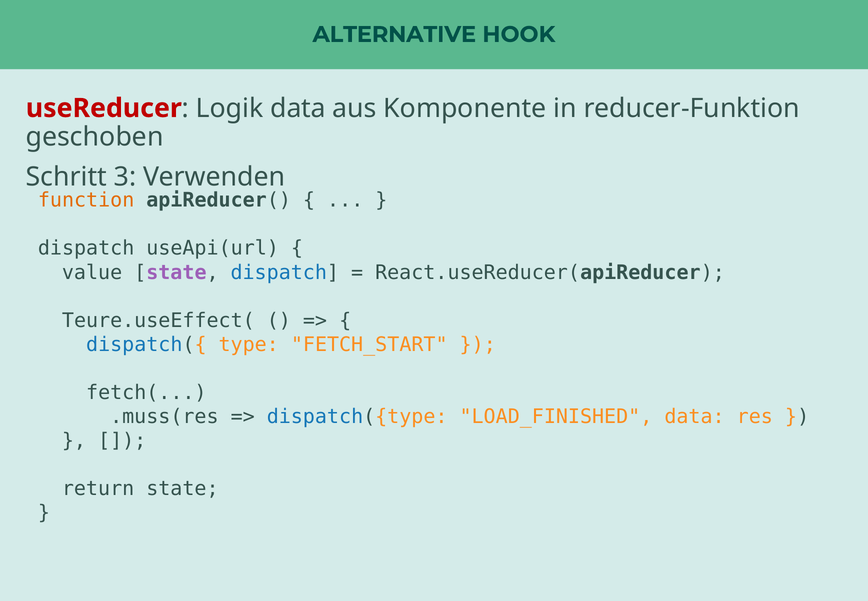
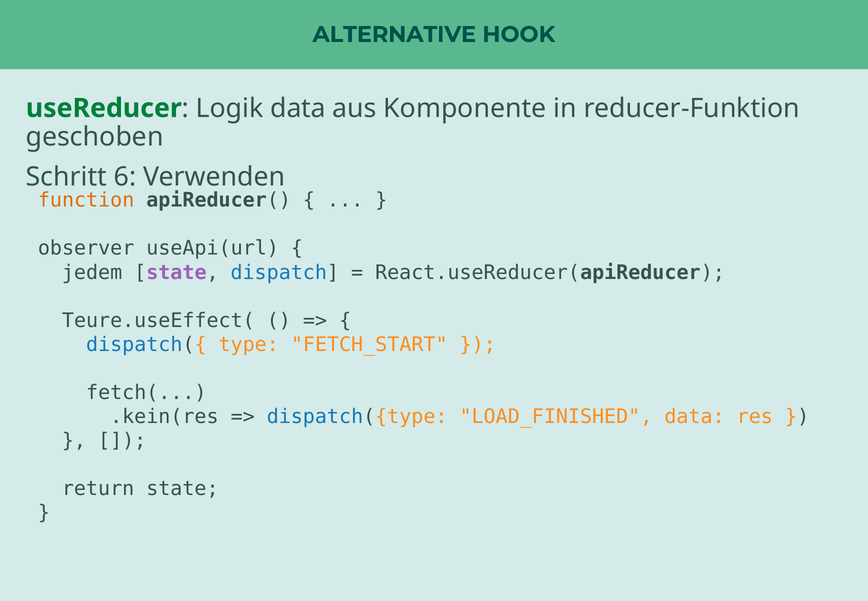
useReducer colour: red -> green (104, 108)
3: 3 -> 6 (125, 177)
dispatch: dispatch -> observer (86, 248)
value: value -> jedem (92, 272)
.muss(res: .muss(res -> .kein(res (164, 417)
